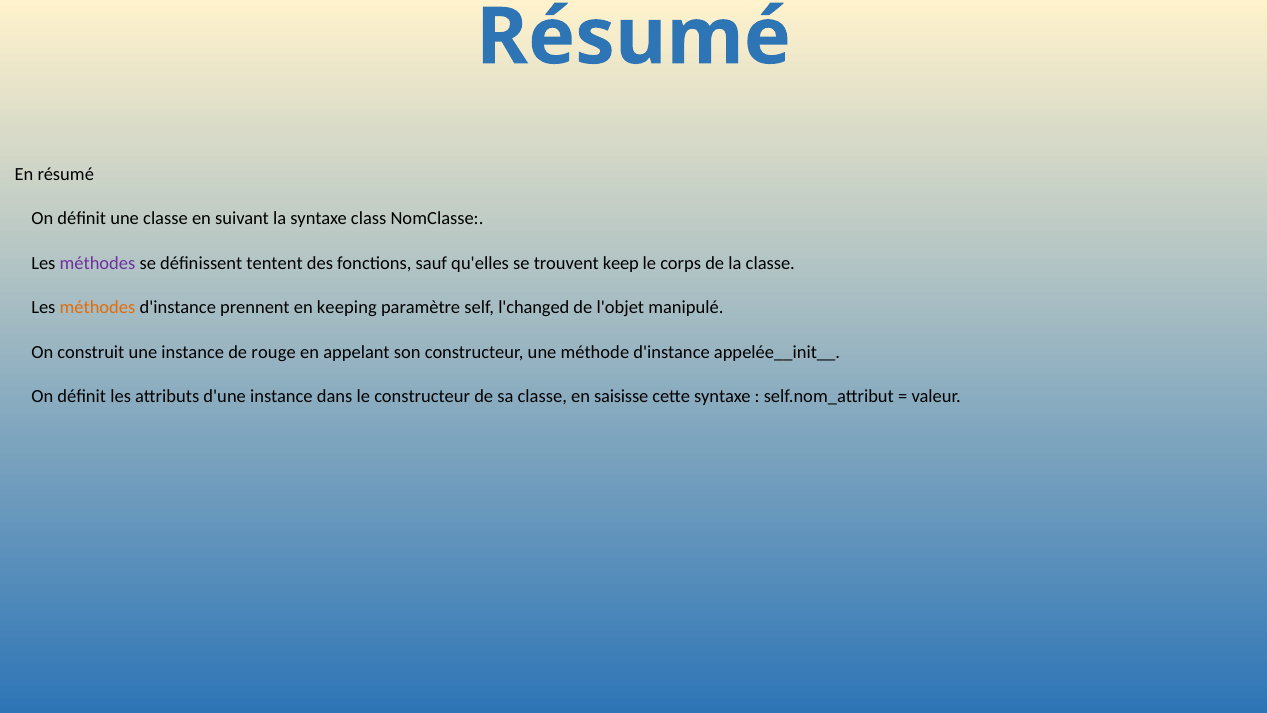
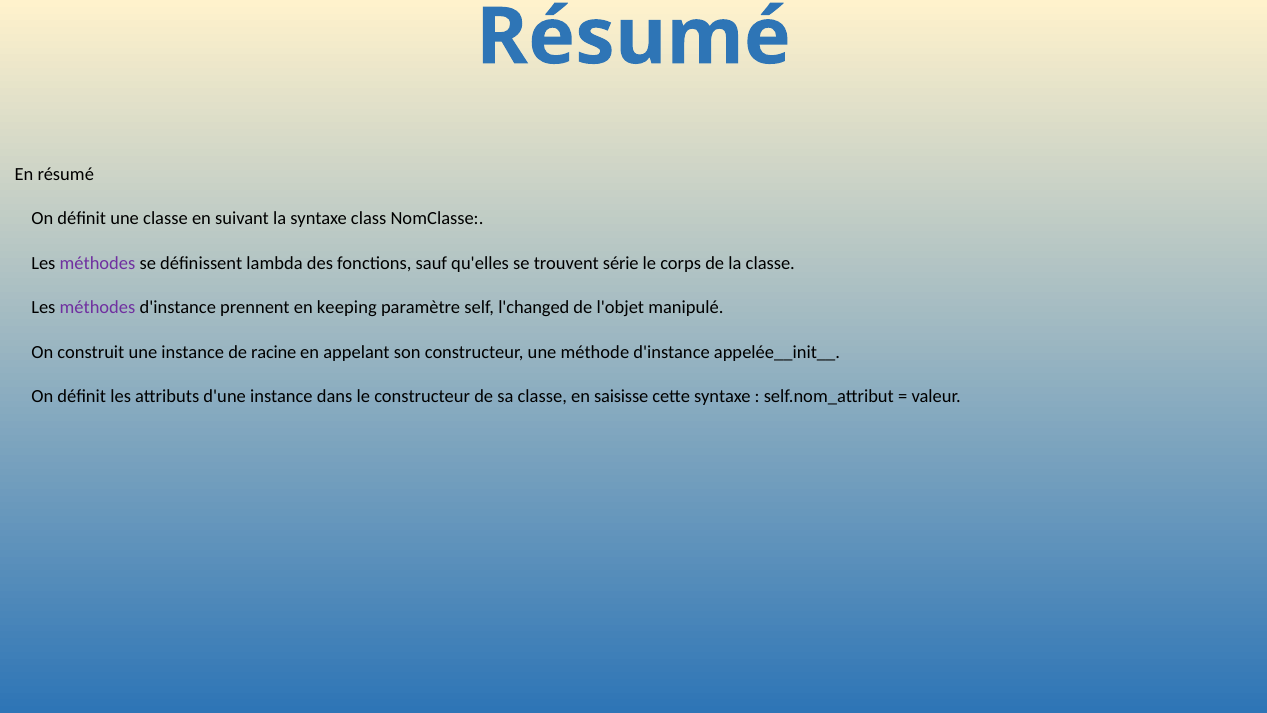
tentent: tentent -> lambda (275, 263)
keep: keep -> série (621, 263)
méthodes colour: orange -> purple (98, 307)
rouge: rouge -> racine (274, 352)
